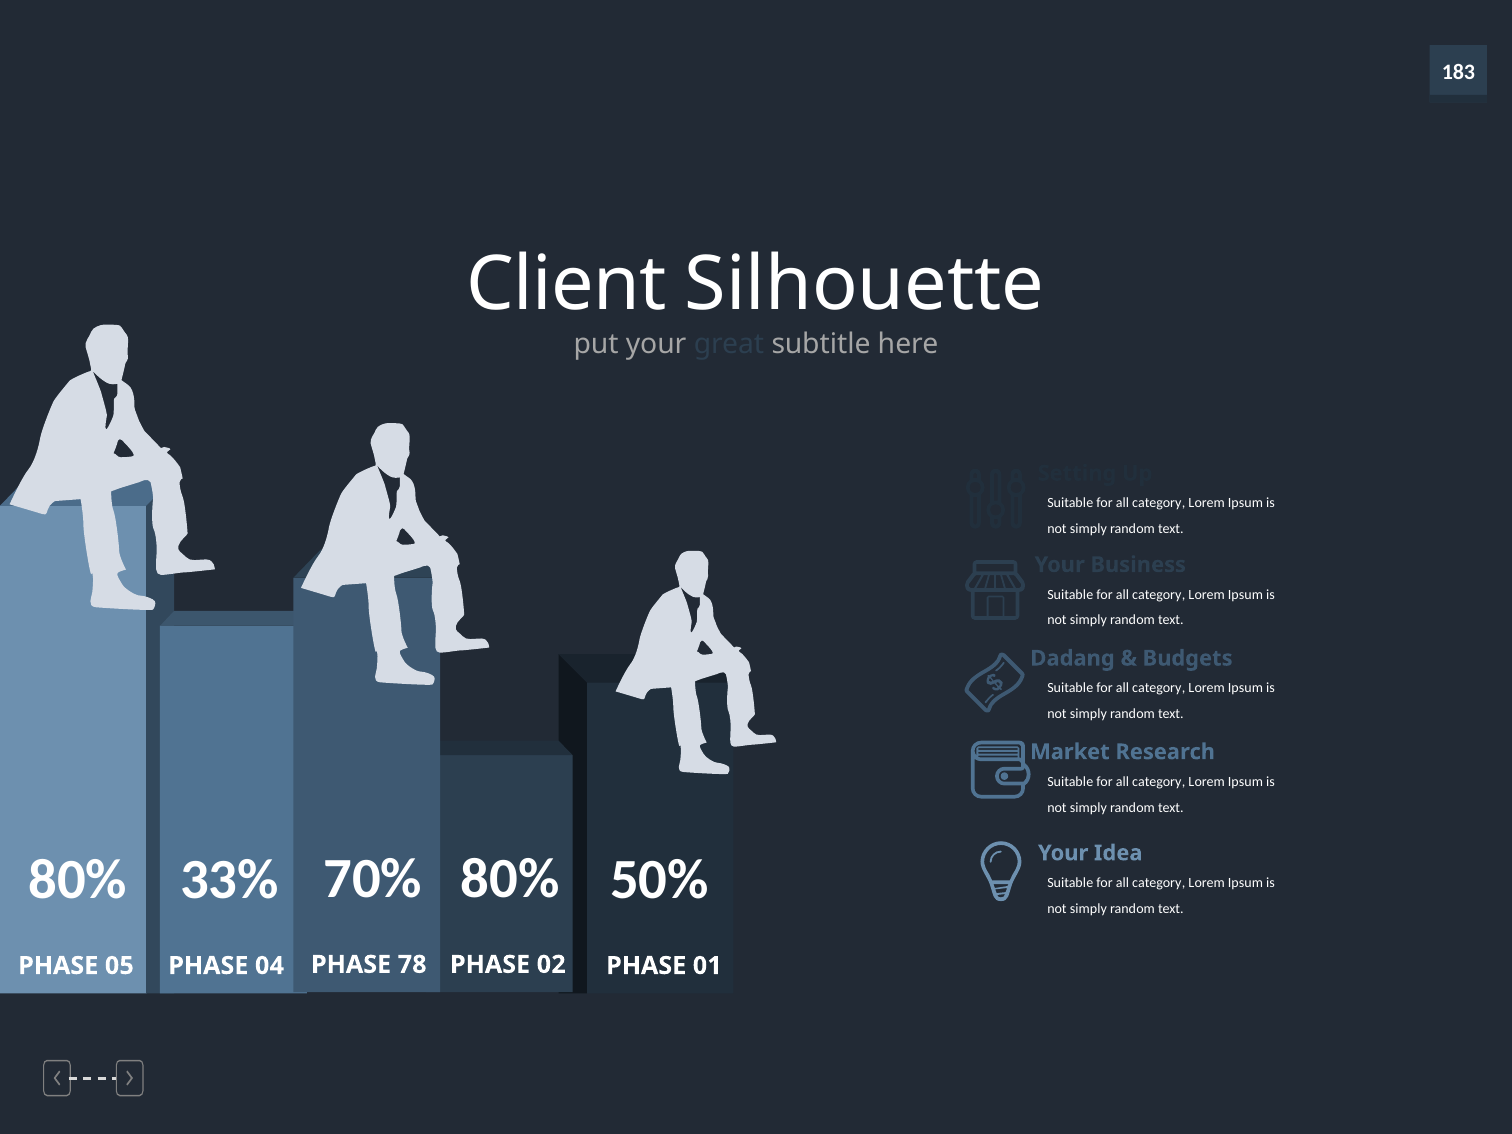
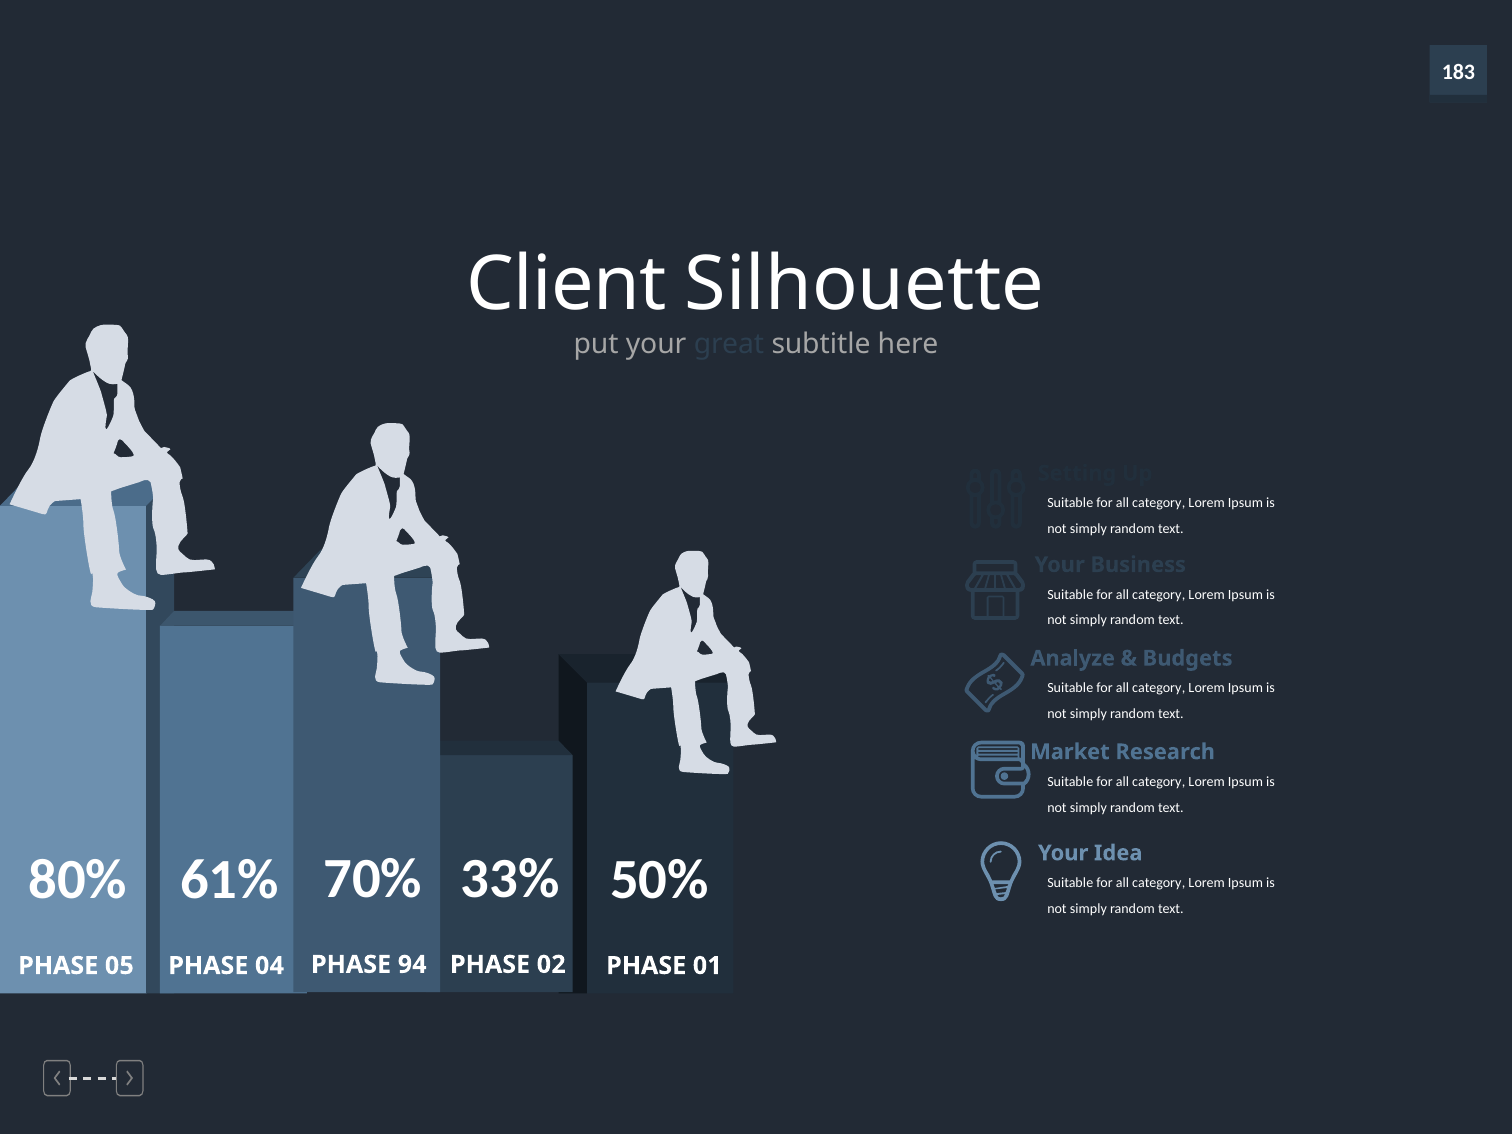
Dadang: Dadang -> Analyze (1073, 658)
80%: 80% -> 33% (510, 879)
33%: 33% -> 61% (229, 880)
78: 78 -> 94 (412, 965)
